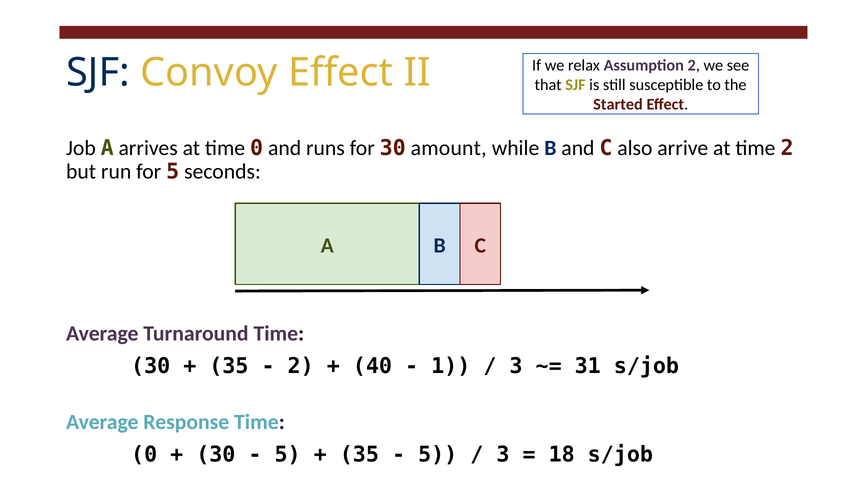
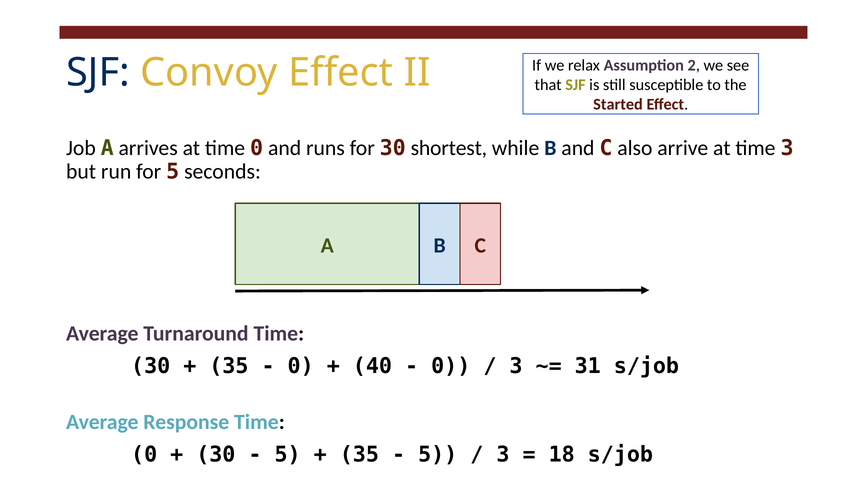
amount: amount -> shortest (449, 148)
time 2: 2 -> 3 (787, 148)
2: 2 -> 0 (301, 366)
1: 1 -> 0 (451, 366)
